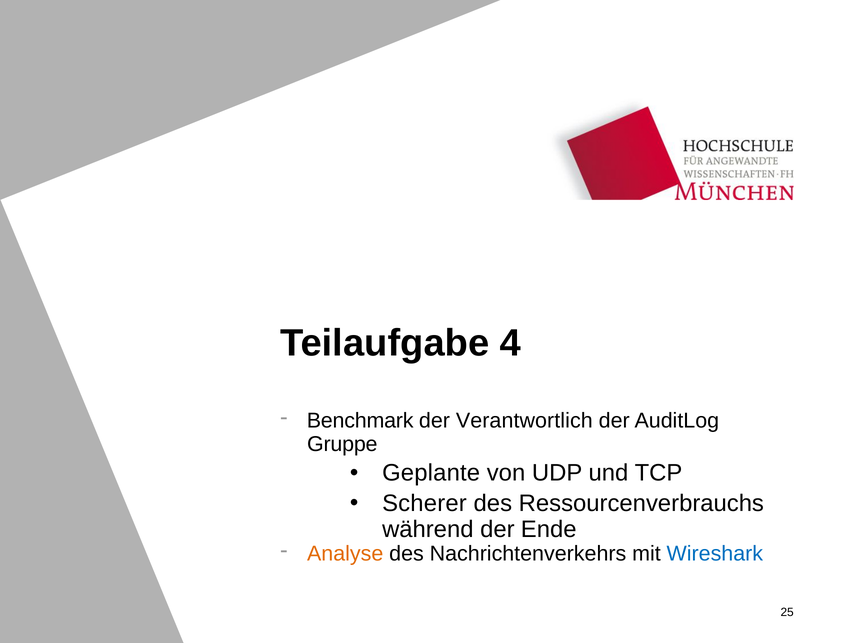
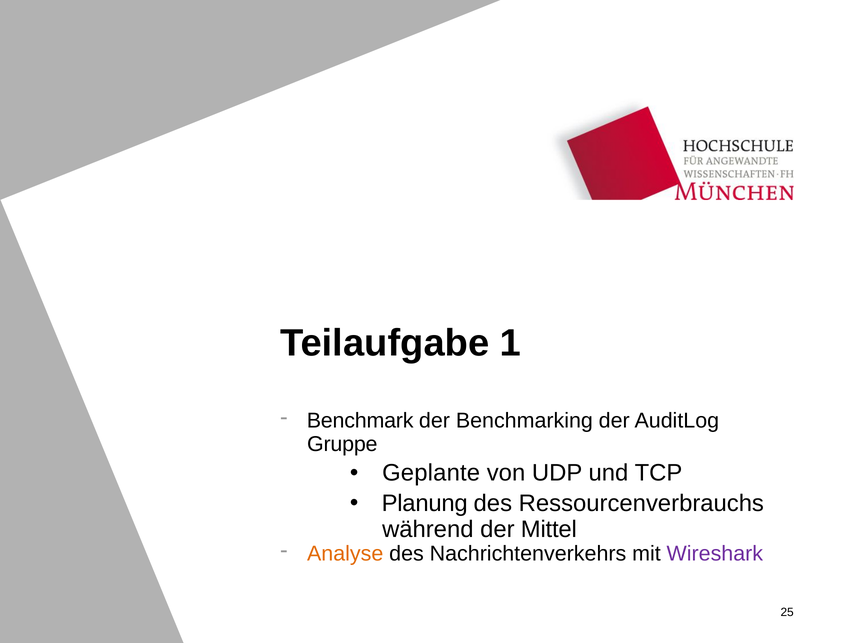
4: 4 -> 1 (510, 344)
Verantwortlich: Verantwortlich -> Benchmarking (524, 421)
Scherer: Scherer -> Planung (425, 504)
Ende: Ende -> Mittel (549, 530)
Wireshark colour: blue -> purple (715, 554)
